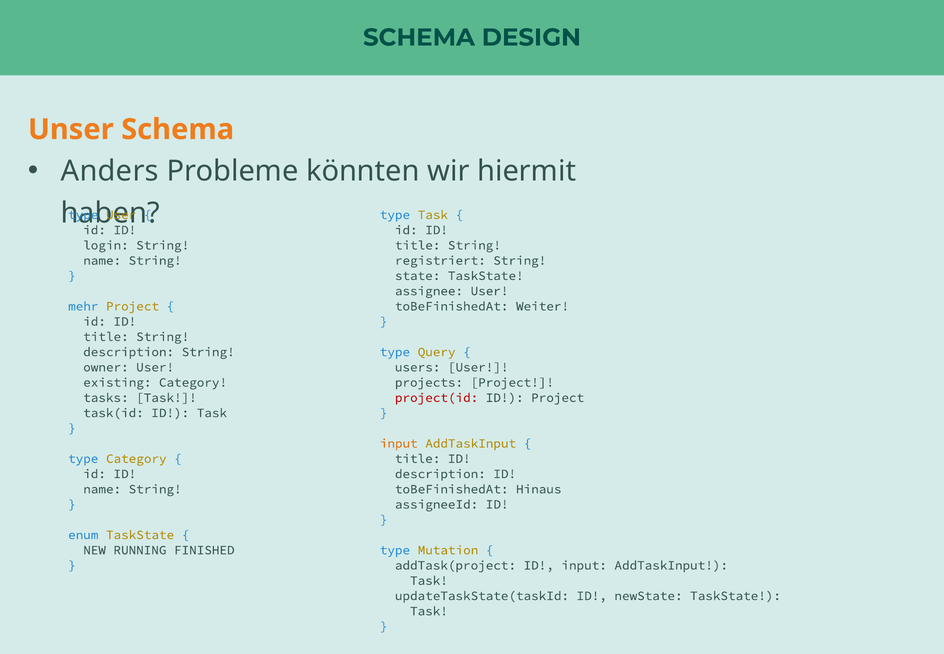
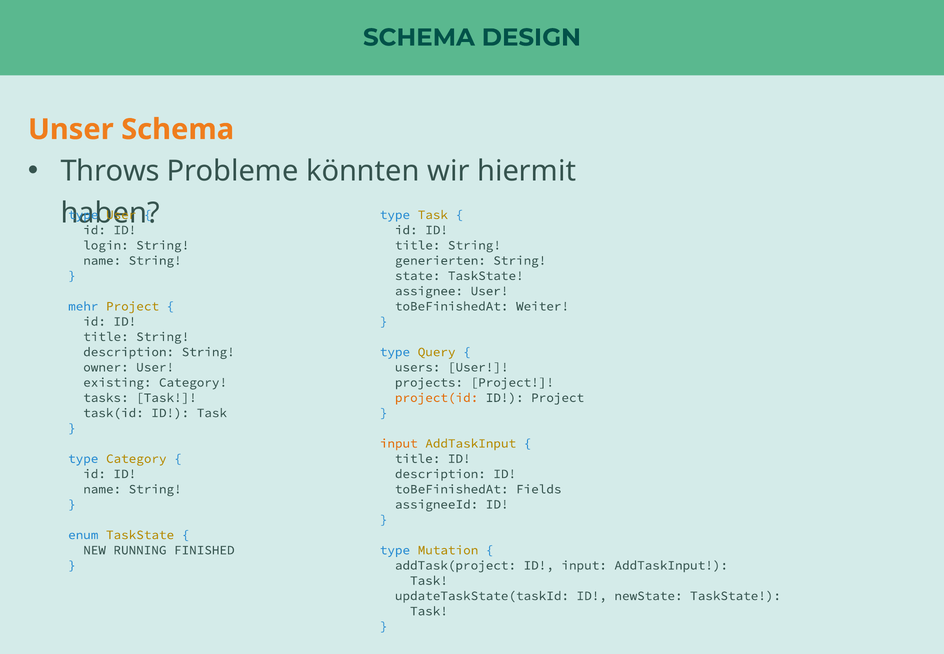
Anders: Anders -> Throws (110, 171)
registriert: registriert -> generierten (440, 260)
project(id colour: red -> orange (437, 397)
Hinaus: Hinaus -> Fields (539, 489)
